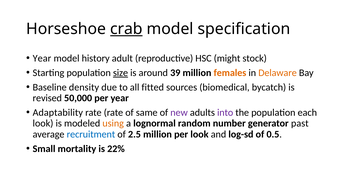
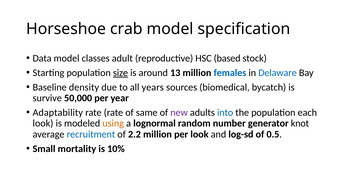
crab underline: present -> none (126, 29)
Year: Year -> Data (42, 58)
history: history -> classes (96, 58)
might: might -> based (227, 58)
39: 39 -> 13 (175, 73)
females colour: orange -> blue (230, 73)
Delaware colour: orange -> blue (278, 73)
fitted: fitted -> years (153, 87)
revised: revised -> survive (47, 98)
into colour: purple -> blue (225, 112)
past: past -> knot (300, 123)
2.5: 2.5 -> 2.2 (134, 134)
22%: 22% -> 10% (116, 148)
